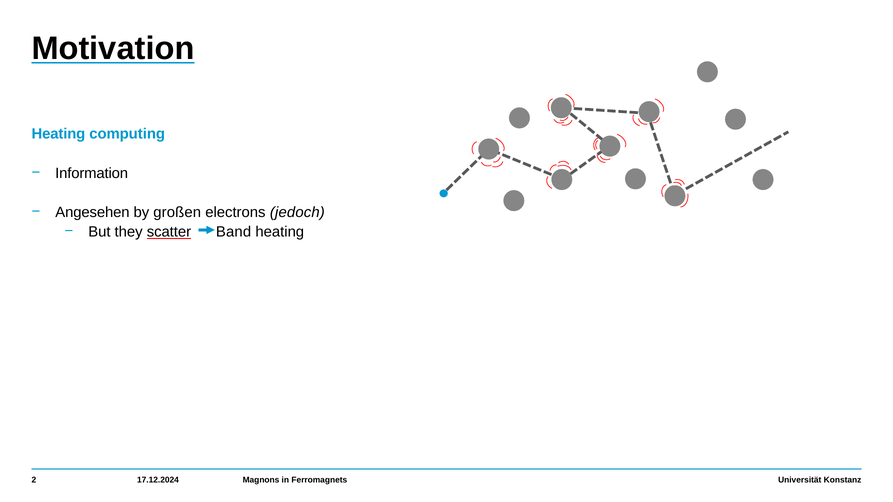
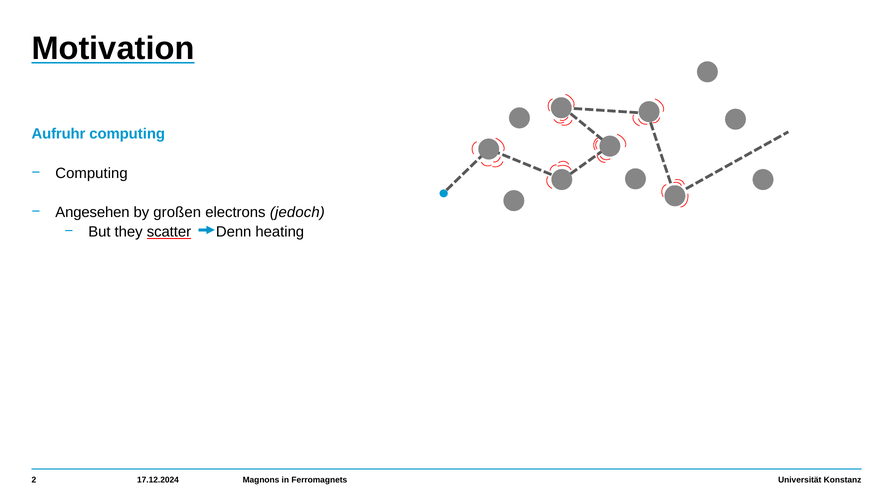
Heating: Heating -> Aufruhr (58, 134)
Information: Information -> Computing (92, 173)
Band: Band -> Denn (234, 232)
